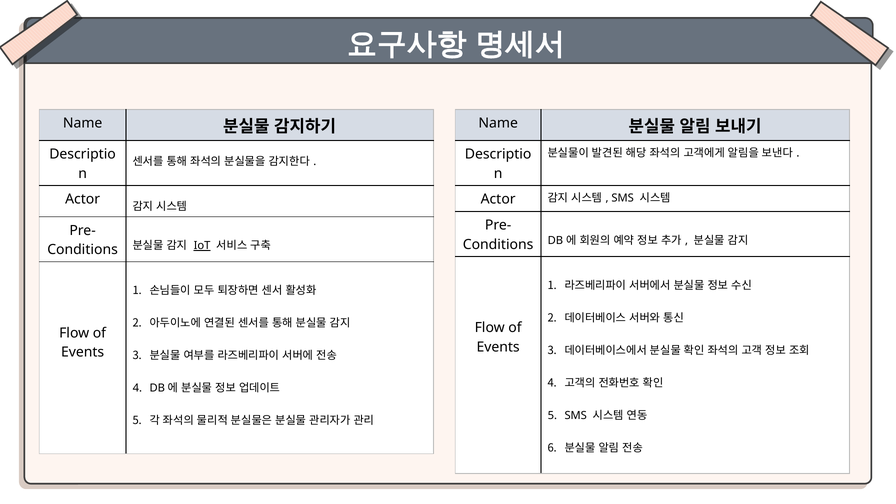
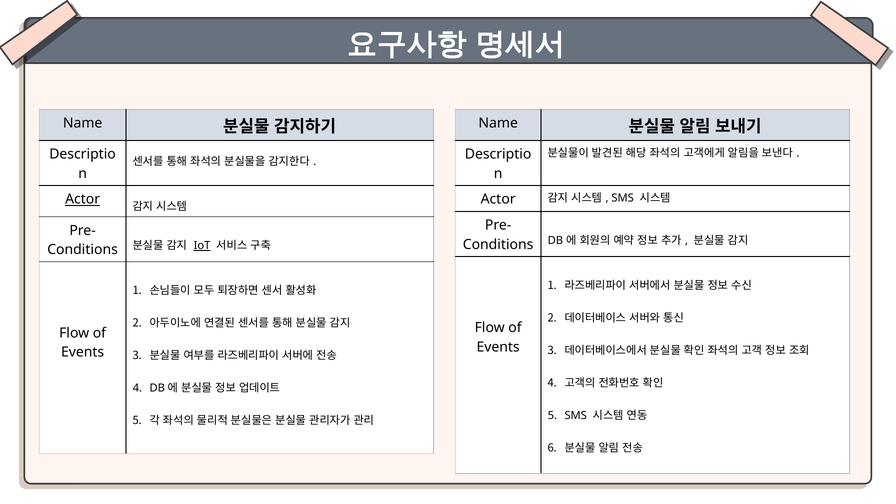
Actor underline: none -> present (83, 199)
